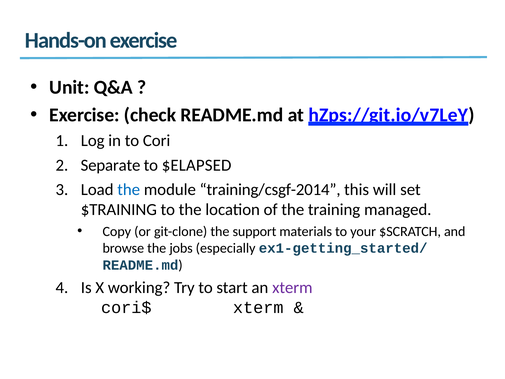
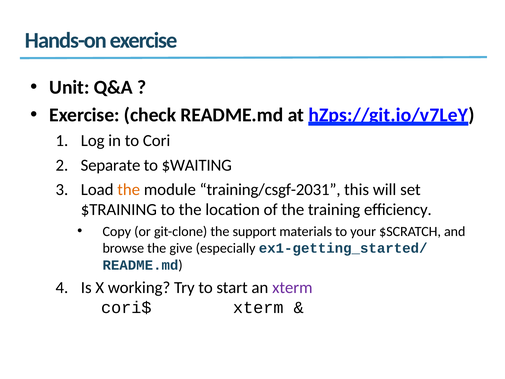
$ELAPSED: $ELAPSED -> $WAITING (197, 165)
the colour: blue -> orange (129, 189)
training/csgf-2014: training/csgf-2014 -> training/csgf-2031 (270, 189)
managed: managed -> eﬃciency (398, 209)
jobs: jobs -> give (181, 248)
